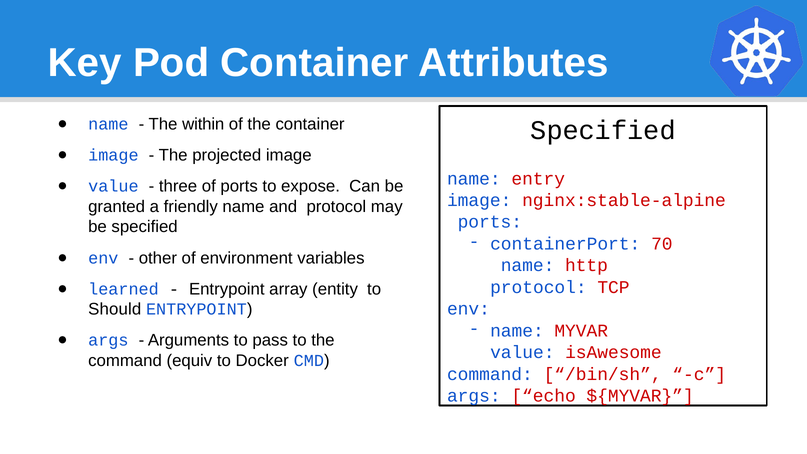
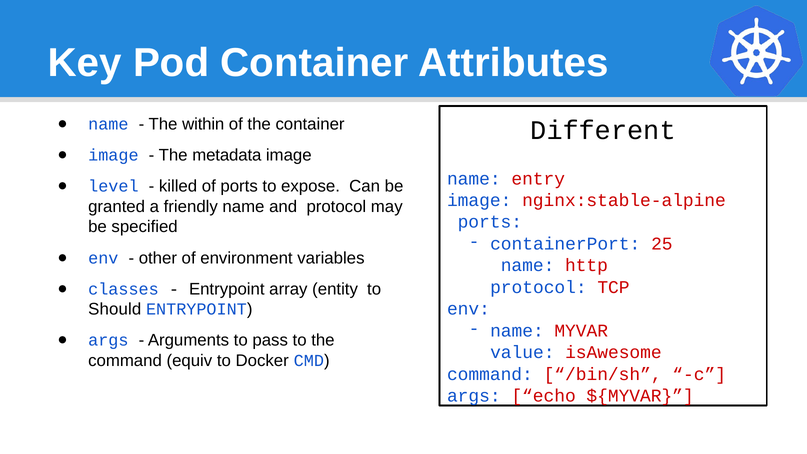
Specified: Specified -> Different (603, 130)
projected: projected -> metadata (227, 155)
value: value -> level (113, 186)
three: three -> killed (178, 186)
70: 70 -> 25 (662, 244)
learned: learned -> classes (123, 289)
